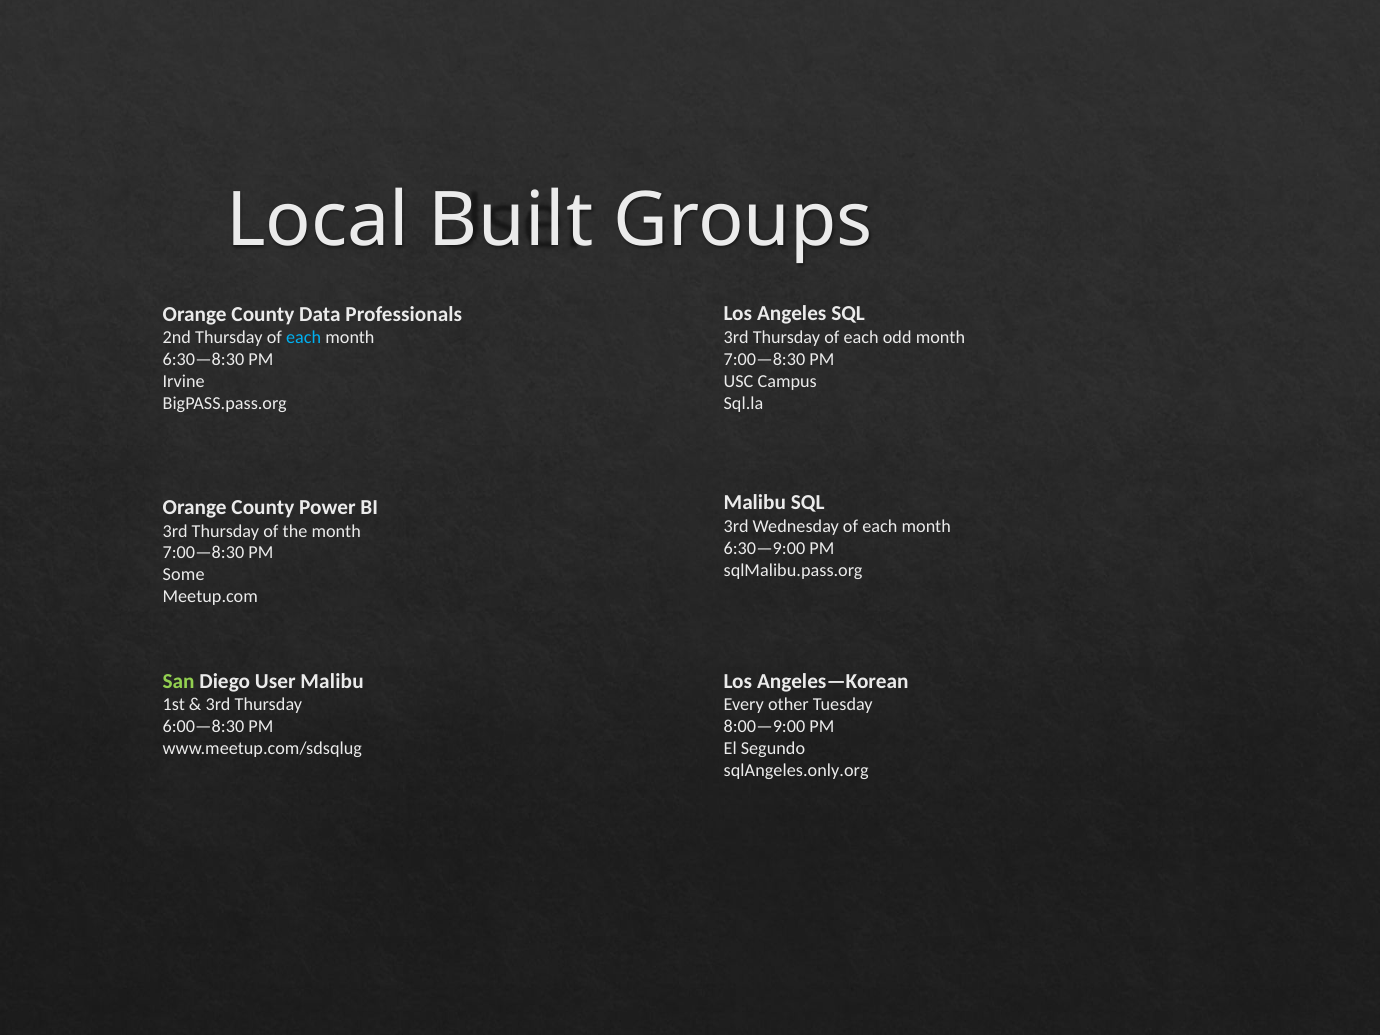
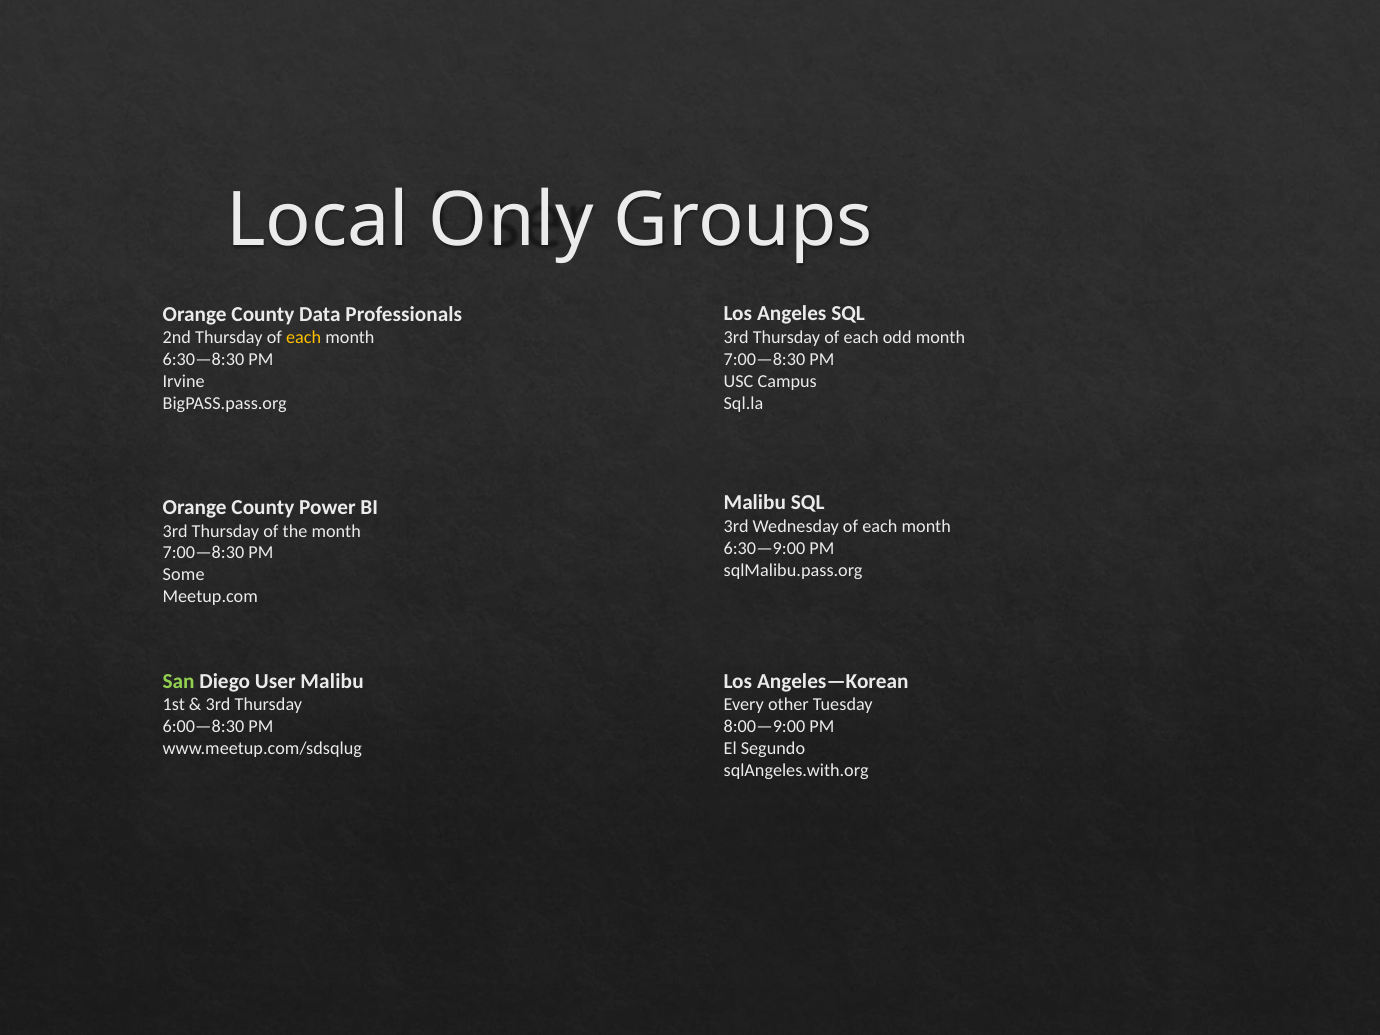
Built: Built -> Only (511, 221)
each colour: light blue -> yellow (304, 338)
sqlAngeles.only.org: sqlAngeles.only.org -> sqlAngeles.with.org (796, 770)
